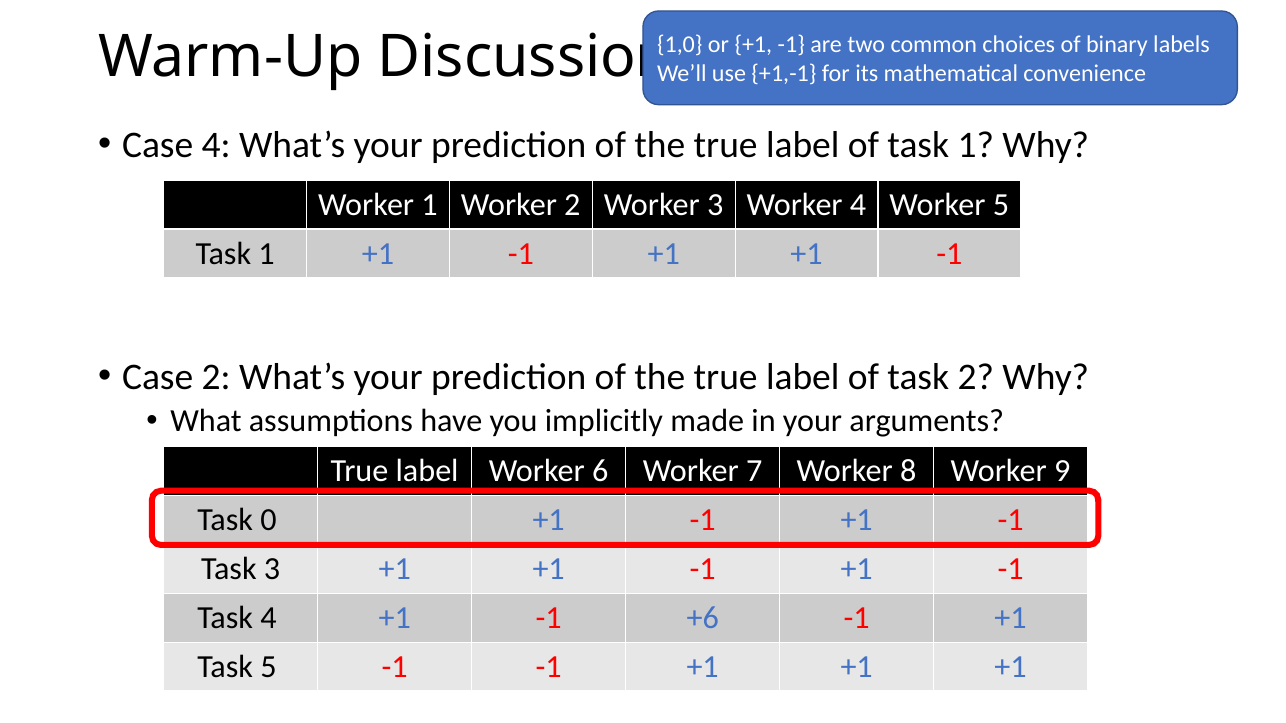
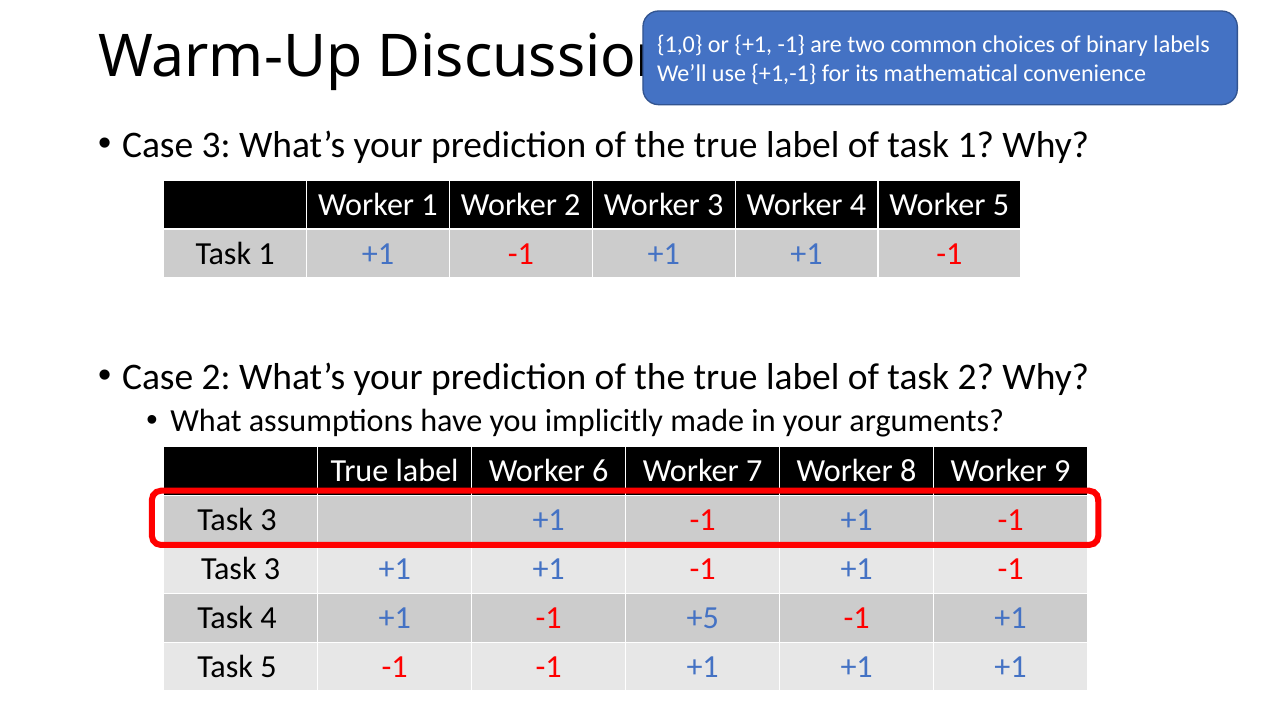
Case 4: 4 -> 3 (216, 145)
0: 0 -> 3 (268, 520)
+6: +6 -> +5 (703, 618)
